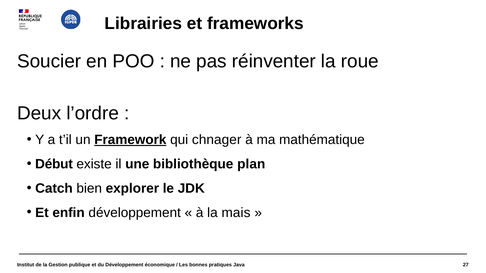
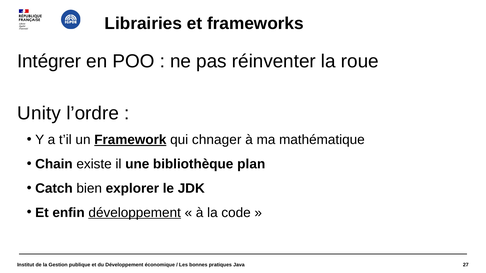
Soucier: Soucier -> Intégrer (49, 61)
Deux: Deux -> Unity (39, 113)
Début: Début -> Chain (54, 164)
développement underline: none -> present (135, 213)
mais: mais -> code (236, 213)
